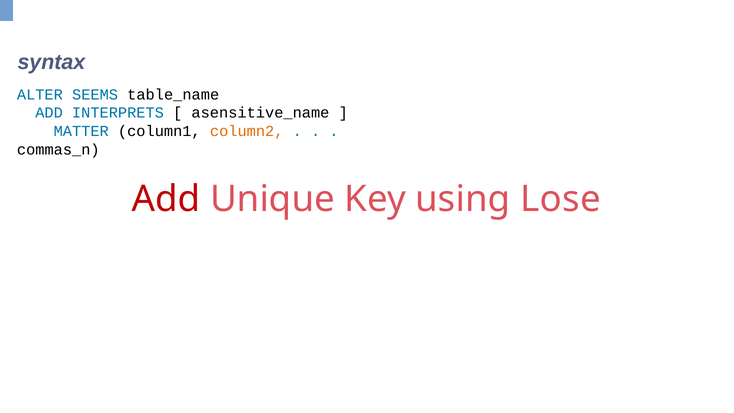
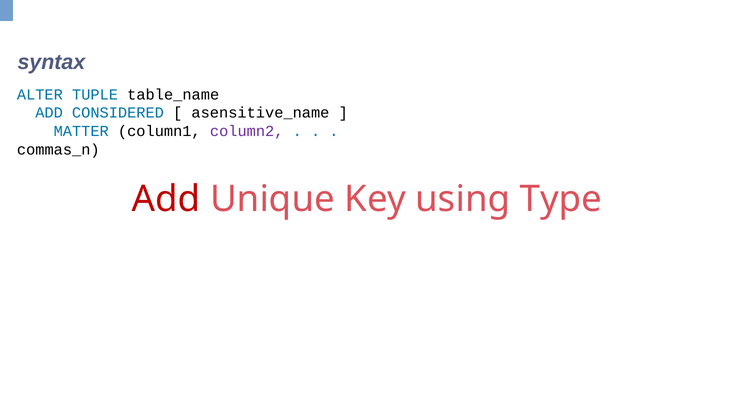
SEEMS: SEEMS -> TUPLE (95, 94)
INTERPRETS: INTERPRETS -> CONSIDERED (118, 113)
column2 colour: orange -> purple (247, 131)
Lose: Lose -> Type (561, 199)
